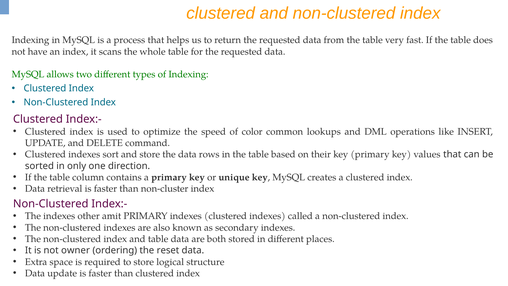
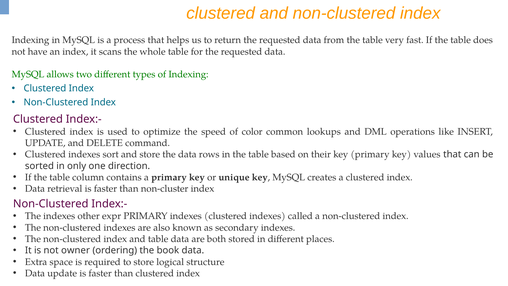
amit: amit -> expr (112, 216)
reset: reset -> book (168, 250)
